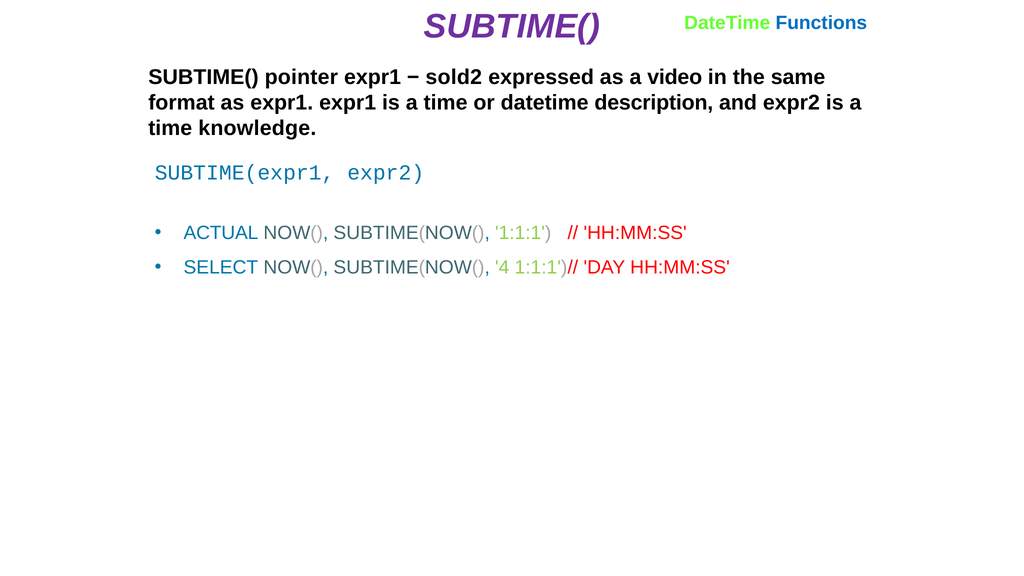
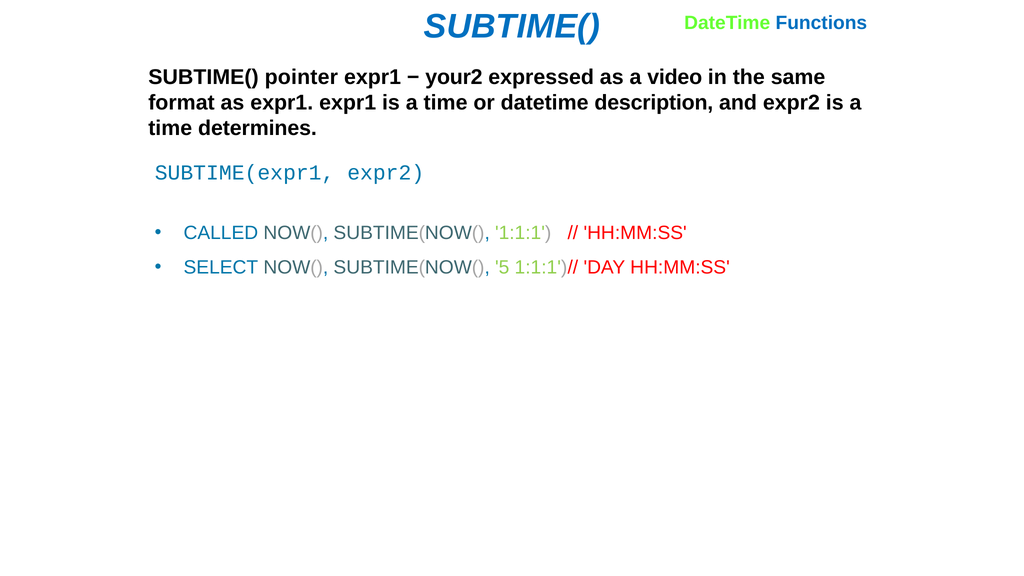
SUBTIME( colour: purple -> blue (512, 27)
sold2: sold2 -> your2 (454, 77)
knowledge: knowledge -> determines (257, 128)
ACTUAL: ACTUAL -> CALLED (221, 233)
4: 4 -> 5 (502, 268)
